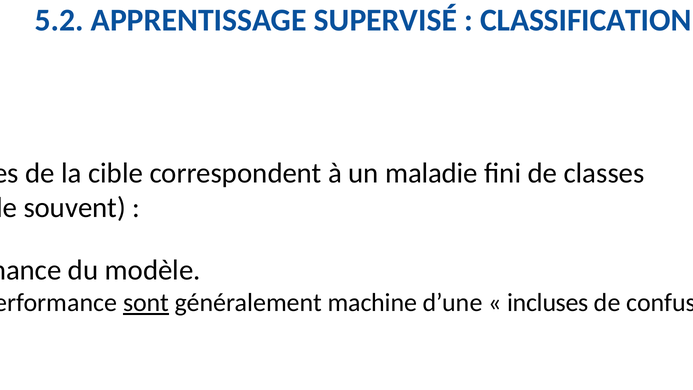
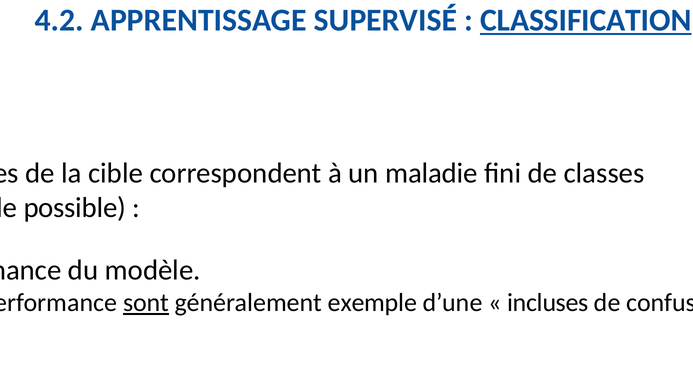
5.2: 5.2 -> 4.2 (59, 20)
CLASSIFICATION underline: none -> present (586, 20)
souvent: souvent -> possible (75, 208)
machine: machine -> exemple (372, 303)
